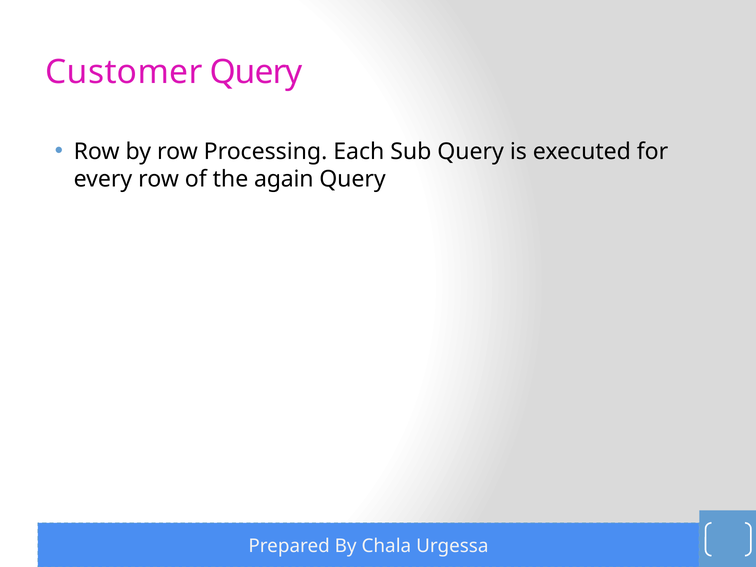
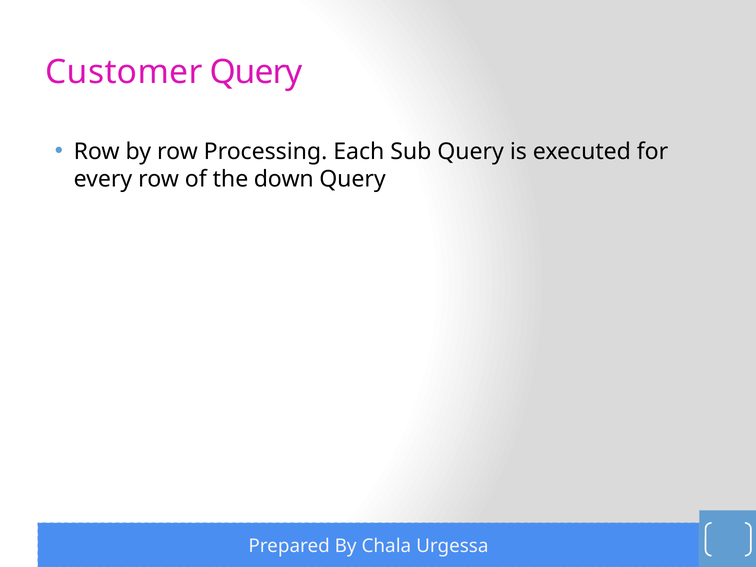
again: again -> down (284, 179)
